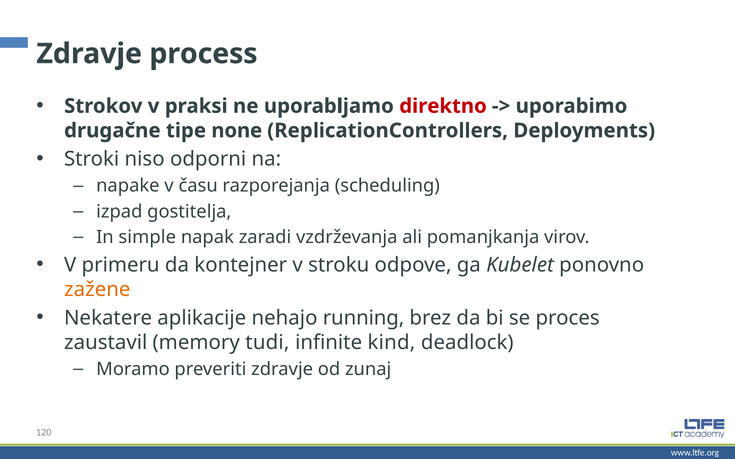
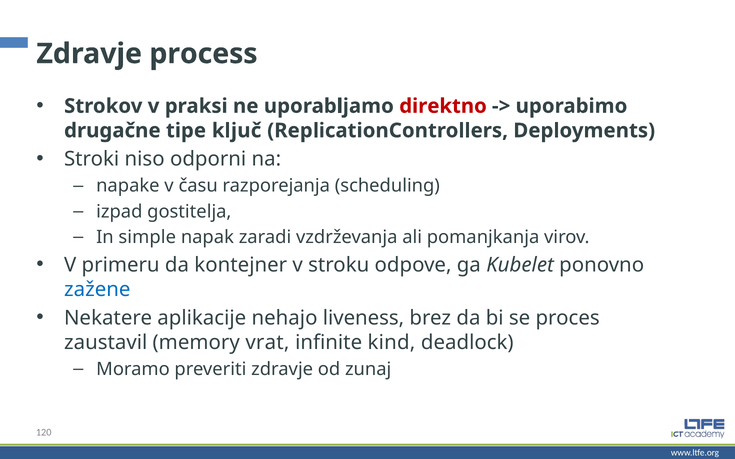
none: none -> ključ (237, 131)
zažene colour: orange -> blue (97, 290)
running: running -> liveness (364, 318)
tudi: tudi -> vrat (267, 343)
